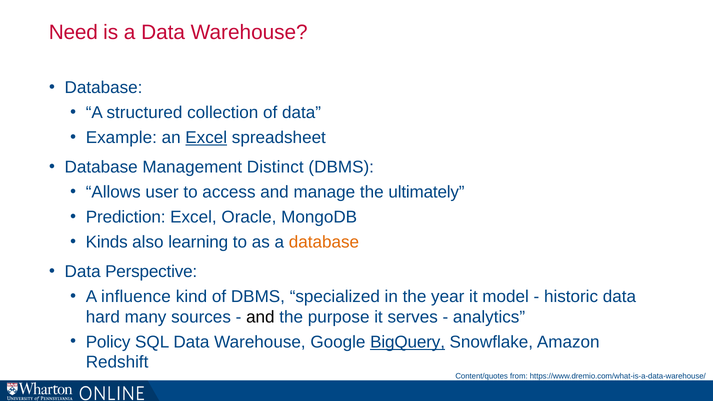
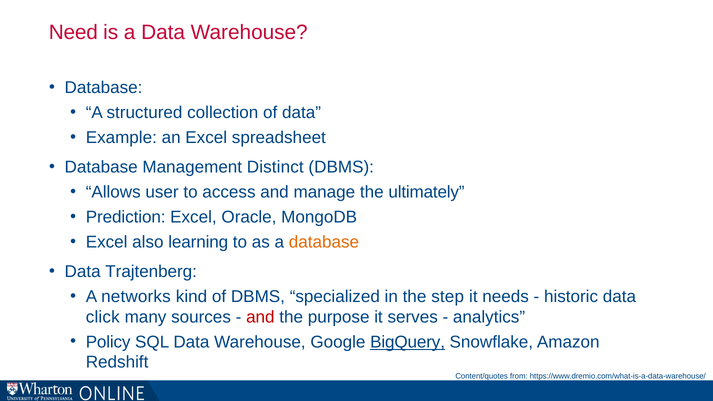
Excel underline: present -> none (206, 138)
Kinds: Kinds -> Excel (107, 242)
Perspective: Perspective -> Trajtenberg (151, 272)
influence: influence -> networks (136, 297)
year: year -> step (448, 297)
model: model -> needs (506, 297)
hard: hard -> click (103, 317)
and colour: black -> red (260, 317)
